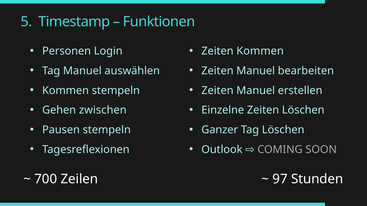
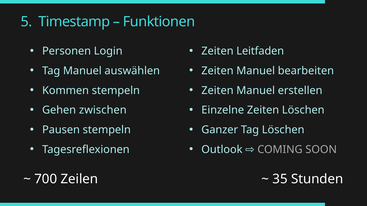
Zeiten Kommen: Kommen -> Leitfaden (260, 51)
97: 97 -> 35 (280, 180)
